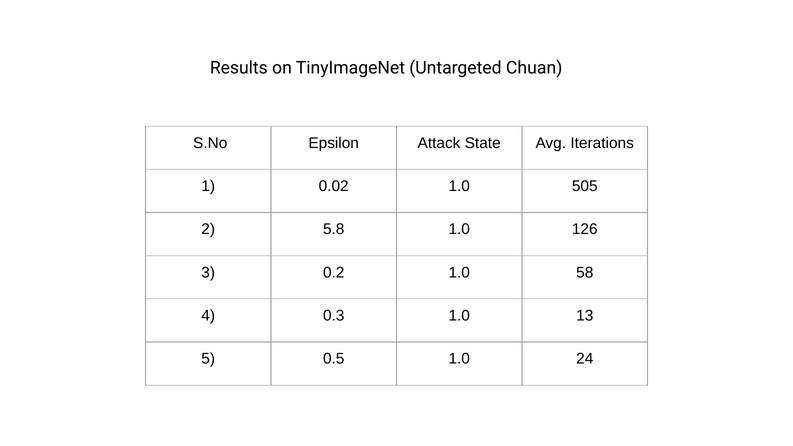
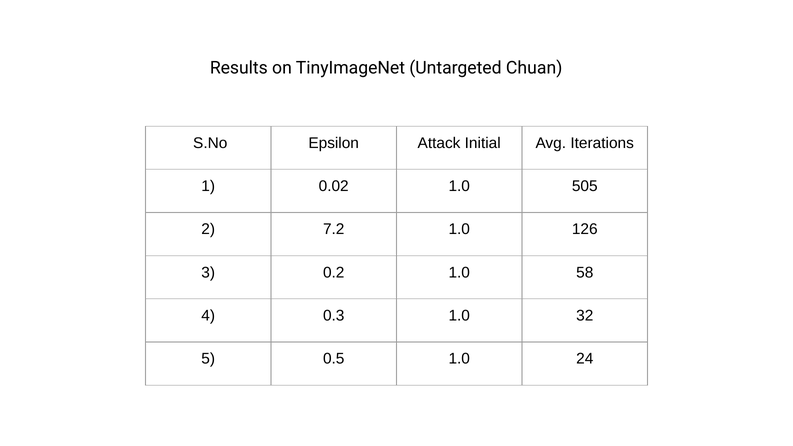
State: State -> Initial (483, 143)
5.8: 5.8 -> 7.2 (334, 229)
13: 13 -> 32 (585, 316)
